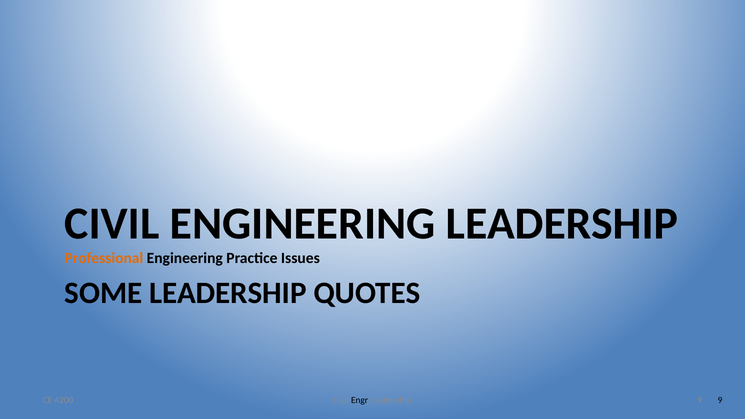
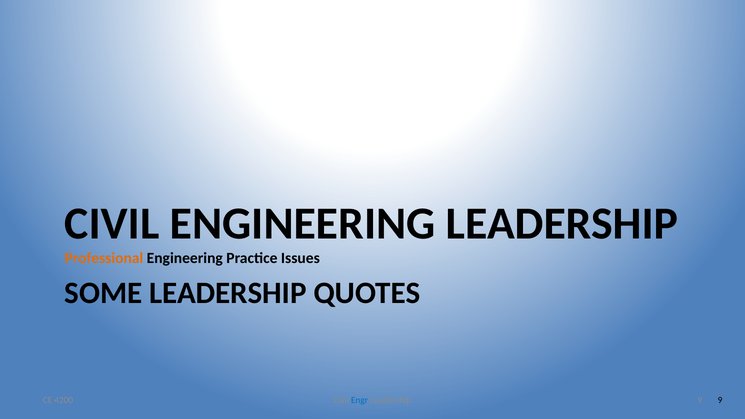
Engr colour: black -> blue (360, 400)
